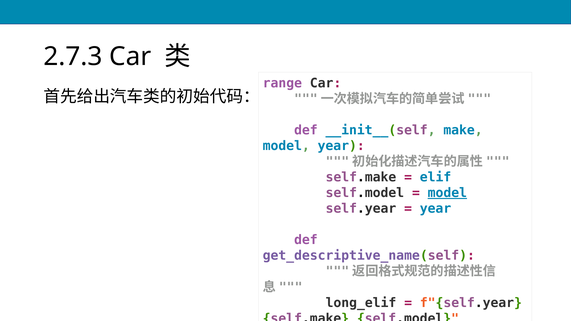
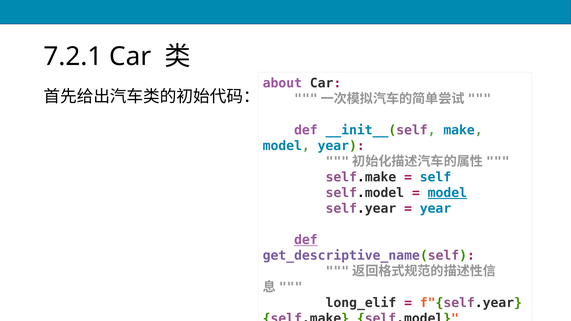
2.7.3: 2.7.3 -> 7.2.1 (73, 57)
range: range -> about (282, 83)
elif: elif -> self (436, 177)
def underline: none -> present (306, 240)
